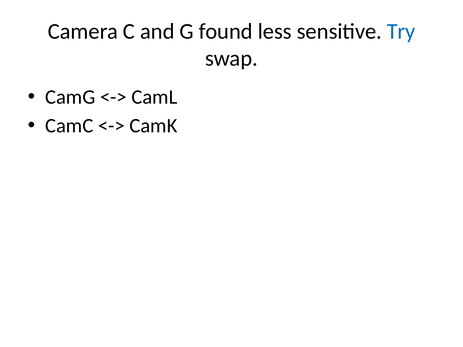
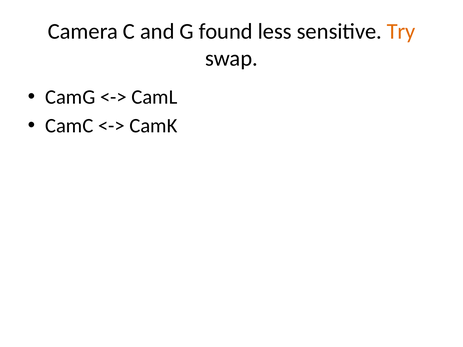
Try colour: blue -> orange (401, 31)
